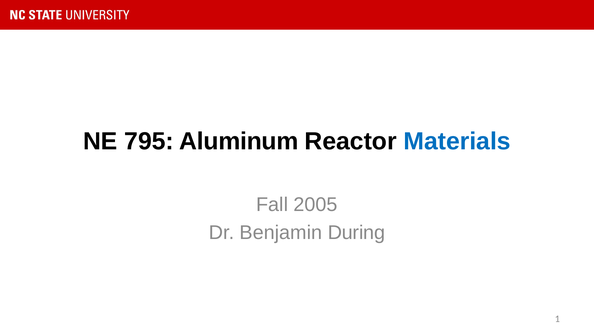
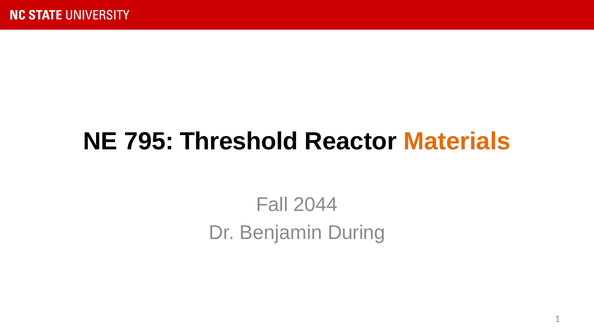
Aluminum: Aluminum -> Threshold (239, 141)
Materials colour: blue -> orange (457, 141)
2005: 2005 -> 2044 (316, 205)
